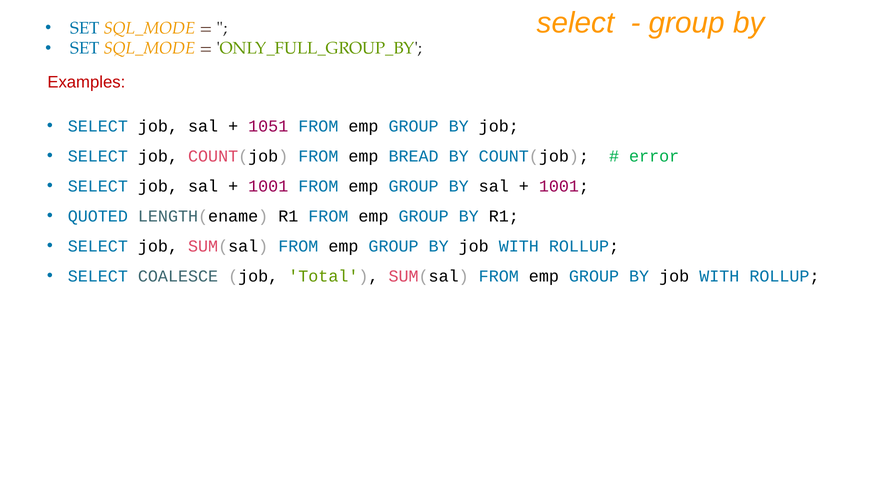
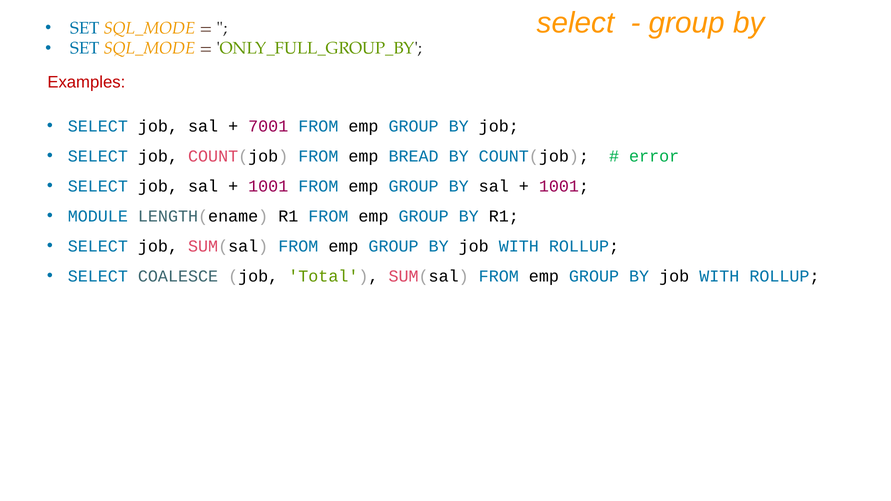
1051: 1051 -> 7001 (268, 126)
QUOTED: QUOTED -> MODULE (98, 216)
